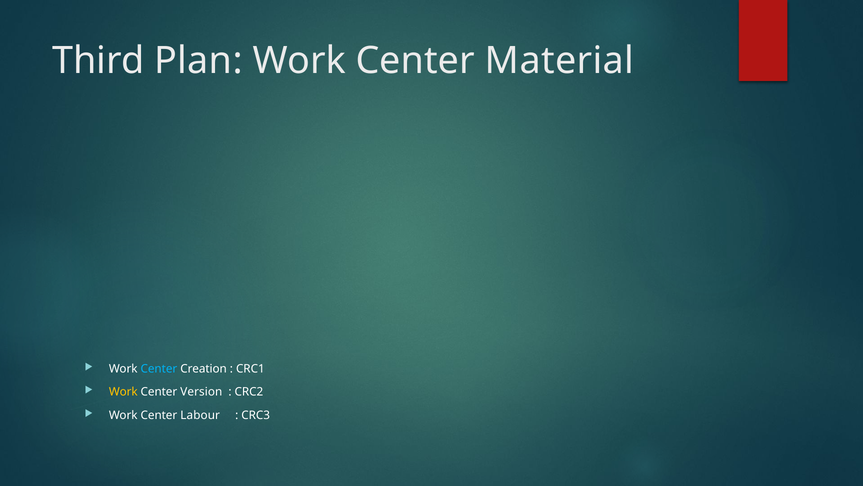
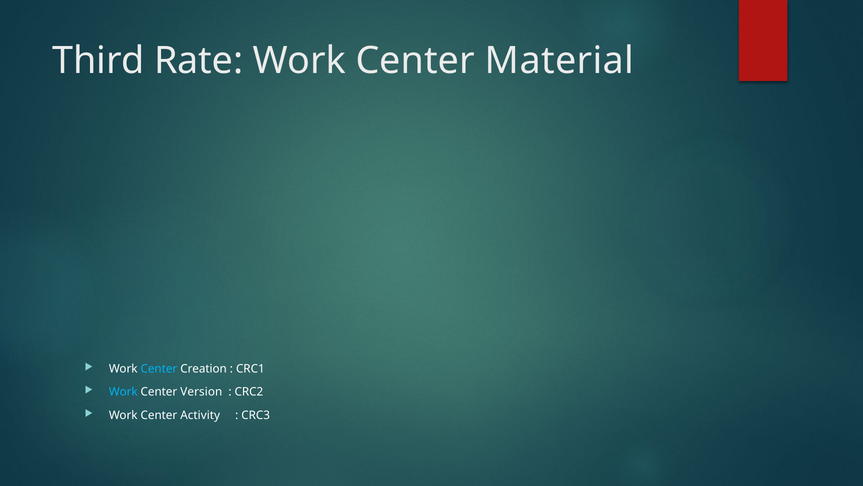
Plan: Plan -> Rate (199, 61)
Work colour: yellow -> light blue (123, 392)
Labour: Labour -> Activity (200, 415)
